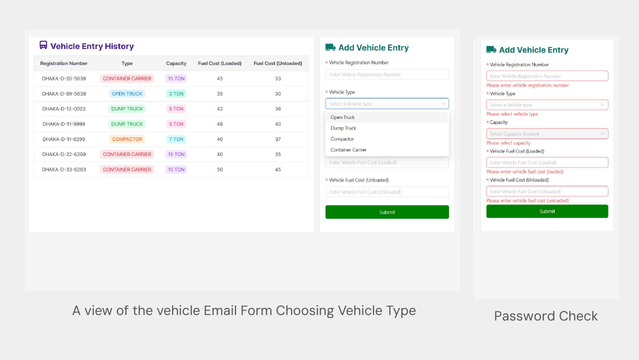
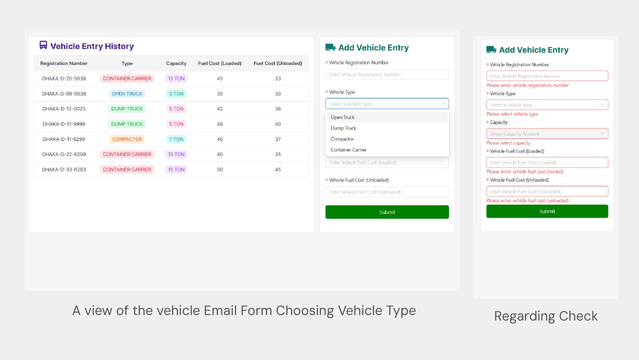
Password: Password -> Regarding (525, 316)
